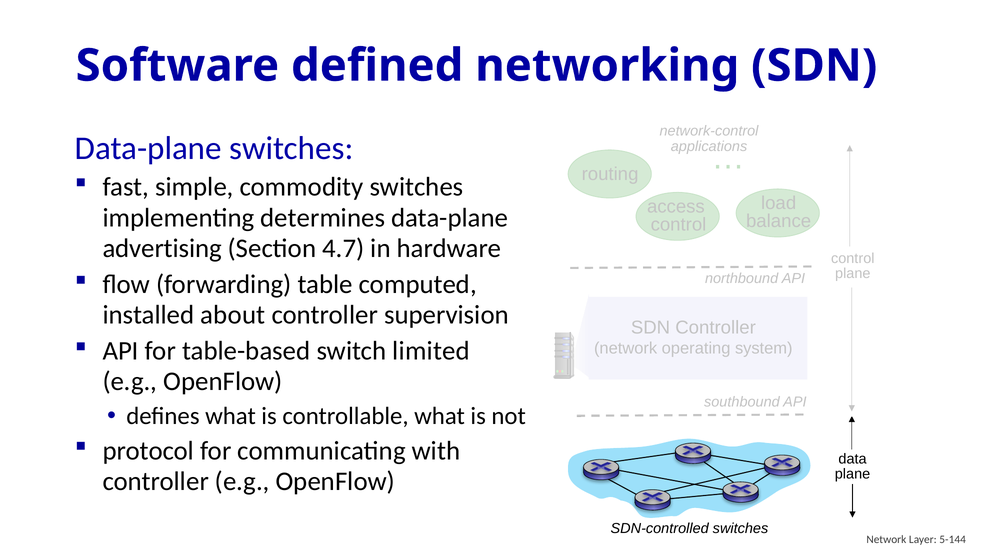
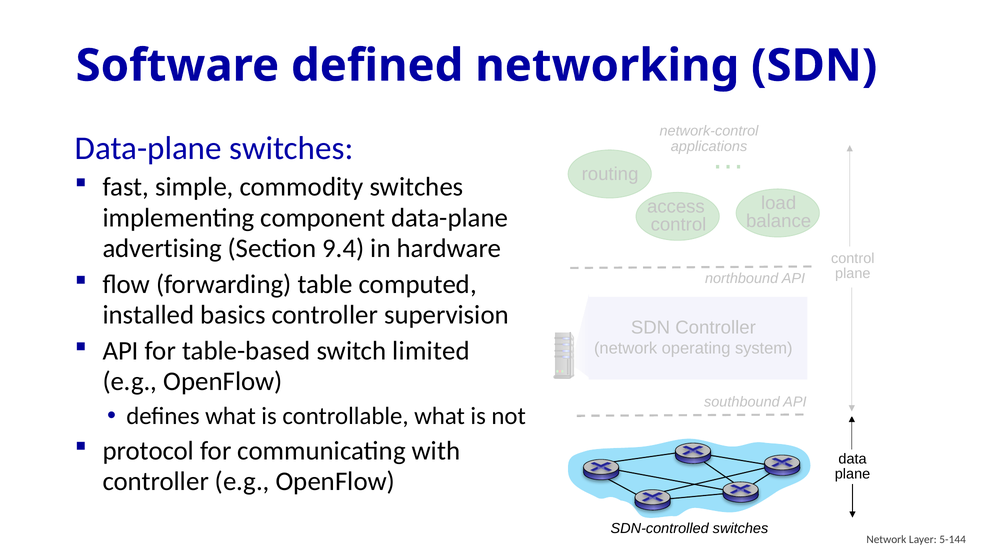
determines: determines -> component (323, 218)
4.7: 4.7 -> 9.4 (343, 248)
about: about -> basics (233, 315)
